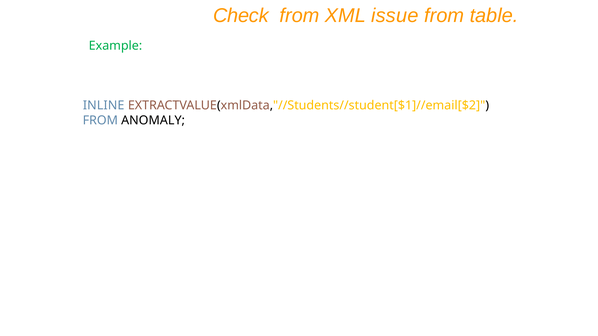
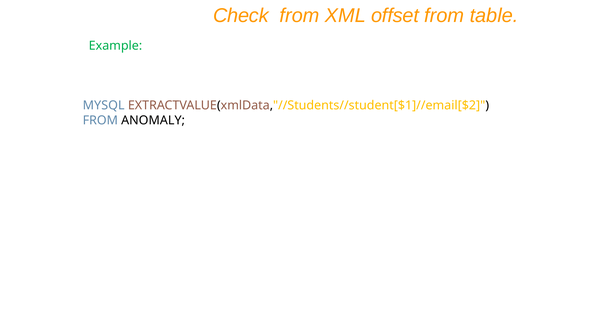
issue: issue -> offset (395, 16)
INLINE: INLINE -> MYSQL (104, 105)
